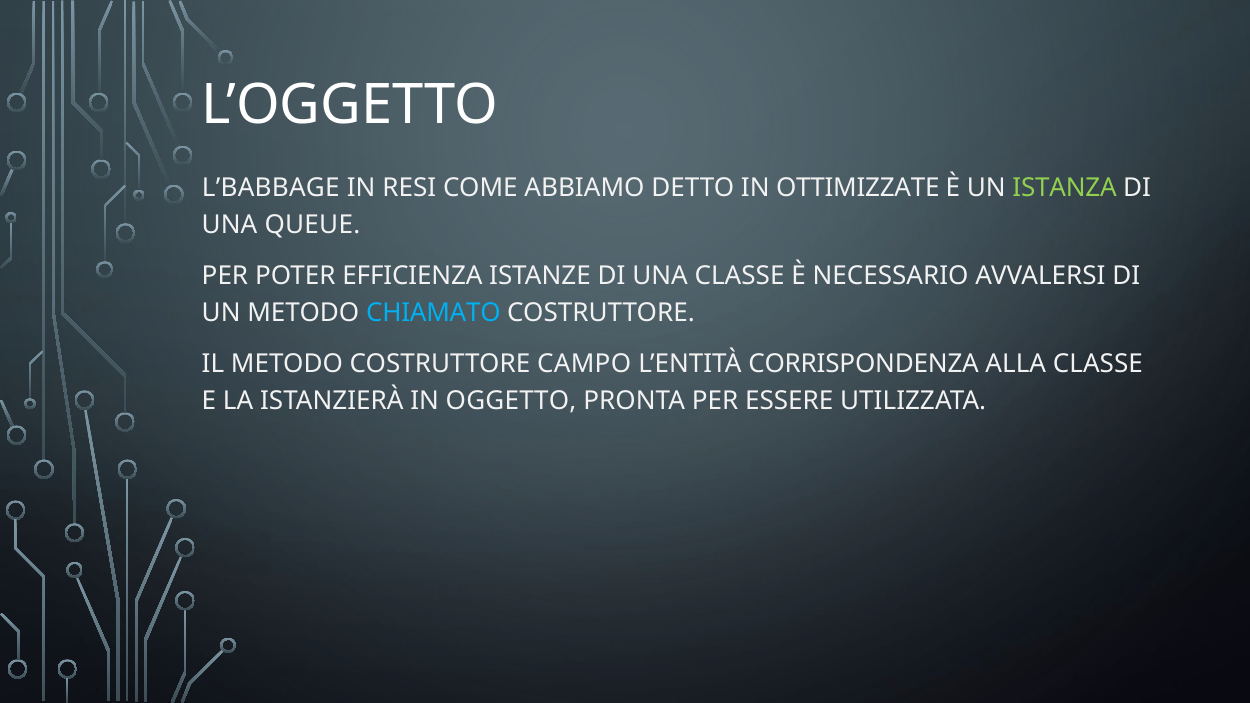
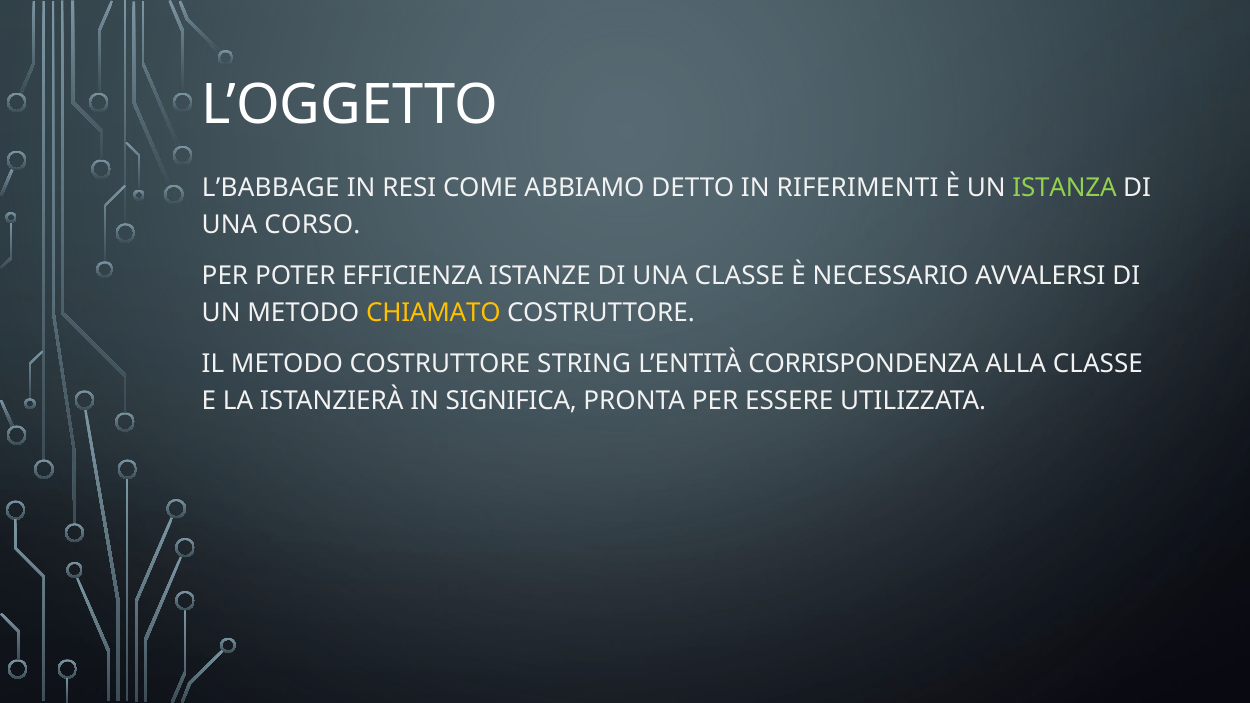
OTTIMIZZATE: OTTIMIZZATE -> RIFERIMENTI (858, 188)
QUEUE: QUEUE -> CORSO (312, 225)
CHIAMATO colour: light blue -> yellow (433, 313)
CAMPO: CAMPO -> STRING (584, 364)
OGGETTO: OGGETTO -> SIGNIFICA (511, 401)
